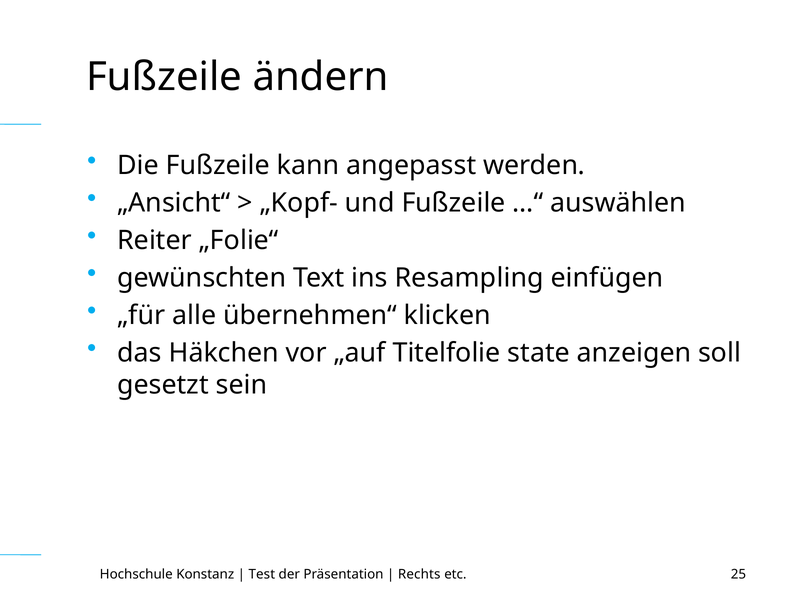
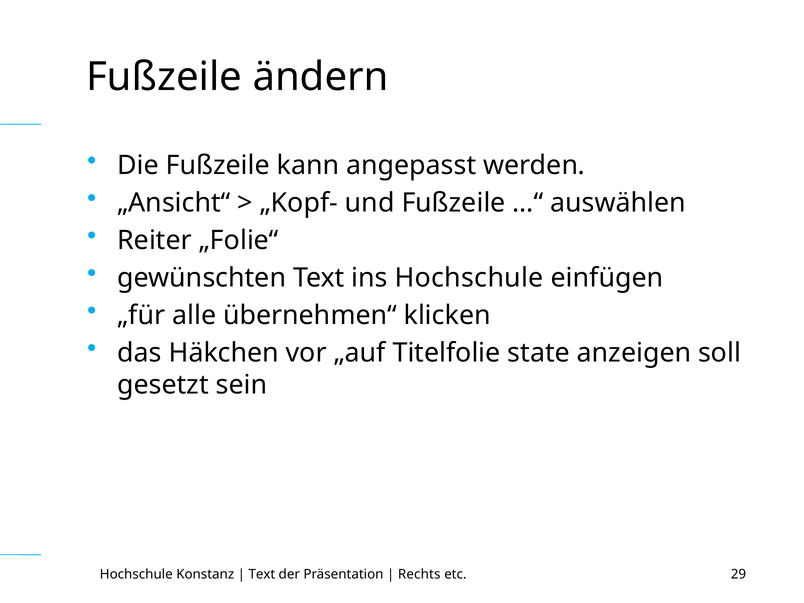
ins Resampling: Resampling -> Hochschule (469, 278)
Test: Test -> Text (262, 574)
25: 25 -> 29 (738, 574)
